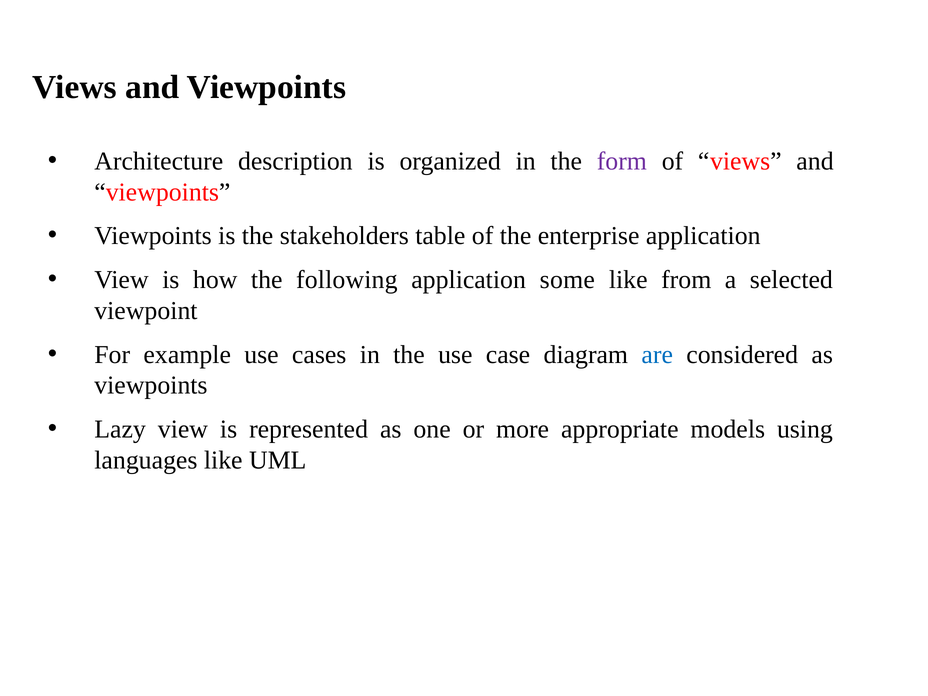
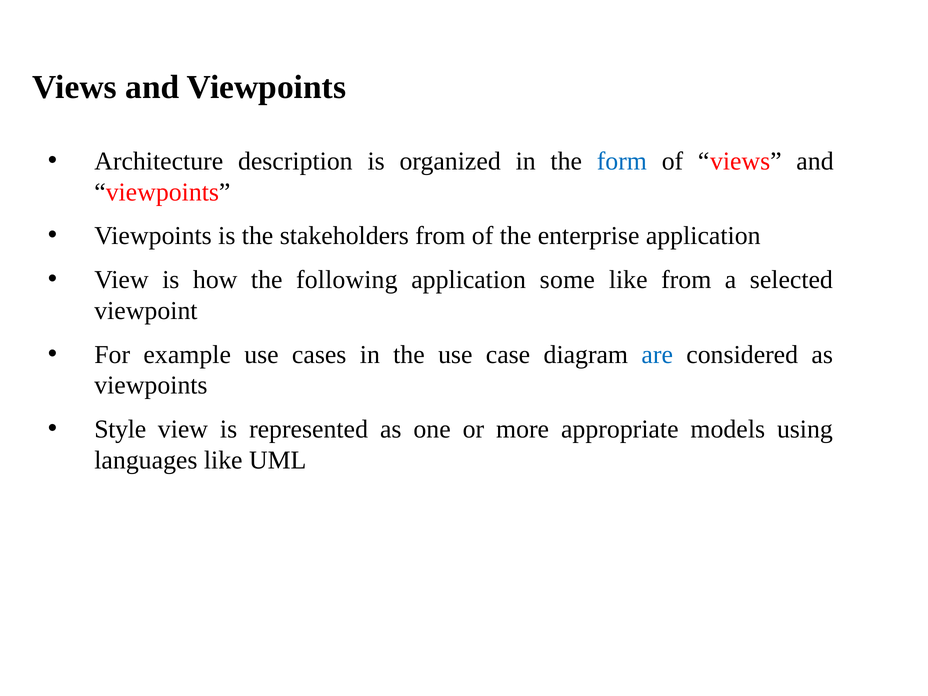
form colour: purple -> blue (622, 161)
stakeholders table: table -> from (440, 236)
Lazy: Lazy -> Style (120, 429)
